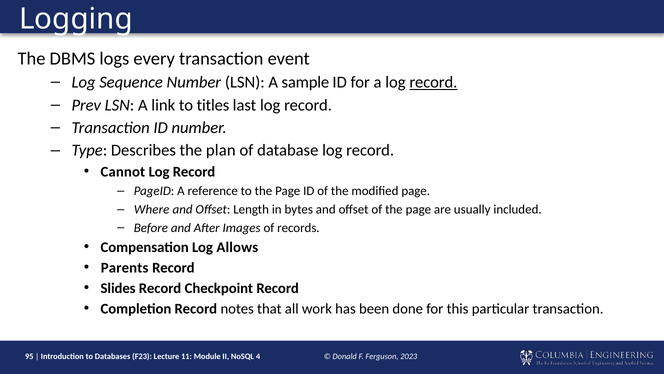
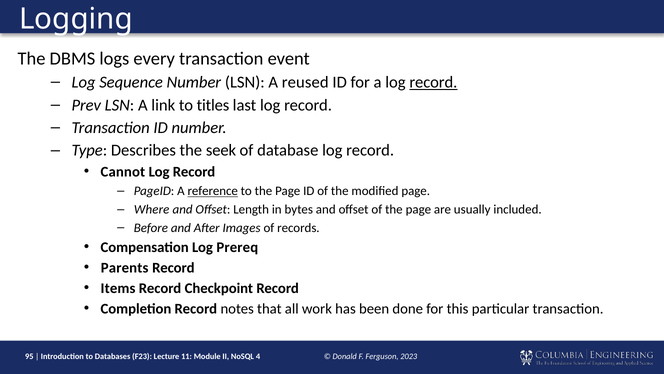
sample: sample -> reused (305, 82)
plan: plan -> seek (221, 150)
reference underline: none -> present (213, 191)
Allows: Allows -> Prereq (237, 247)
Slides: Slides -> Items (118, 288)
